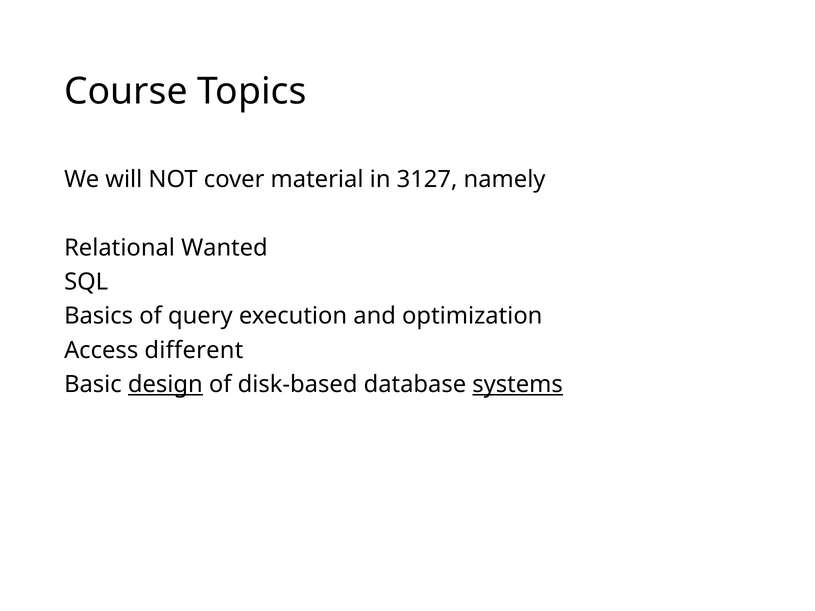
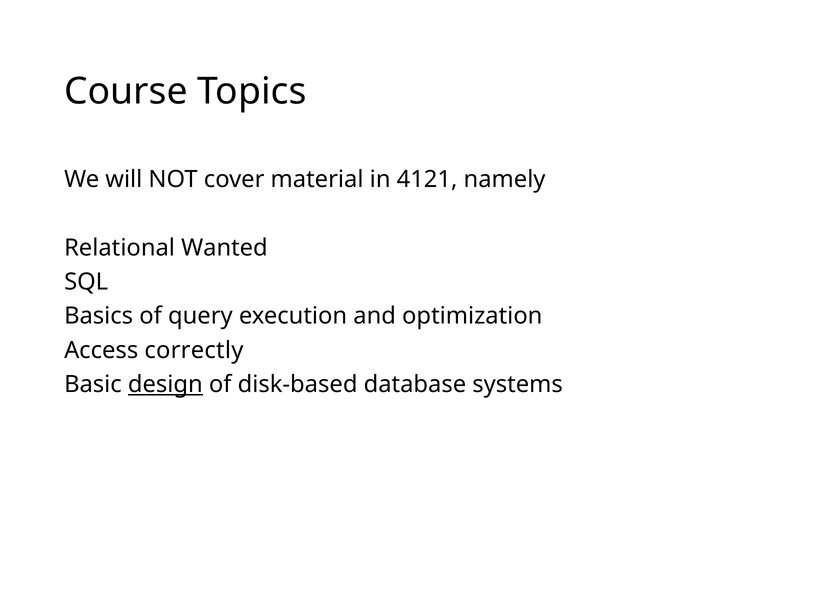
3127: 3127 -> 4121 (427, 179)
different: different -> correctly (194, 350)
systems underline: present -> none (518, 385)
